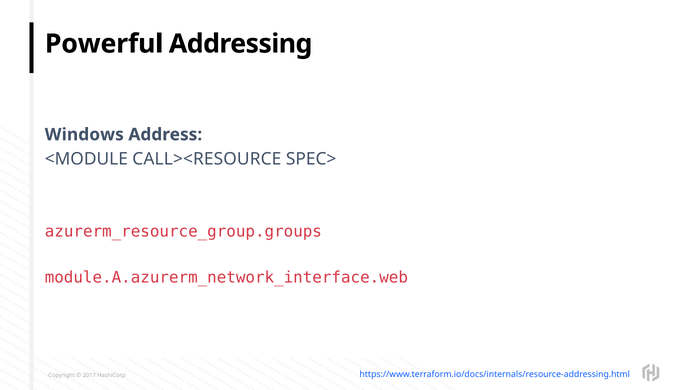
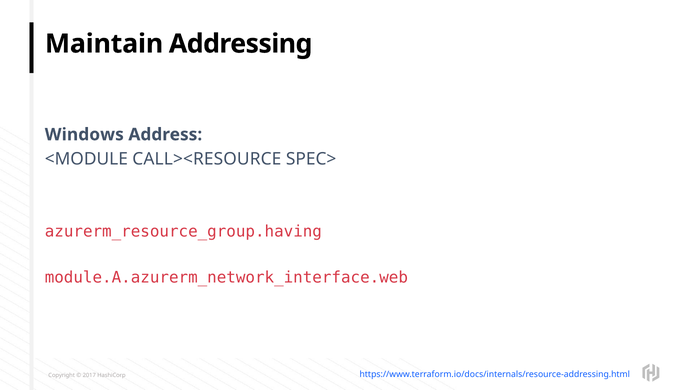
Powerful: Powerful -> Maintain (104, 44)
azurerm_resource_group.groups: azurerm_resource_group.groups -> azurerm_resource_group.having (183, 232)
